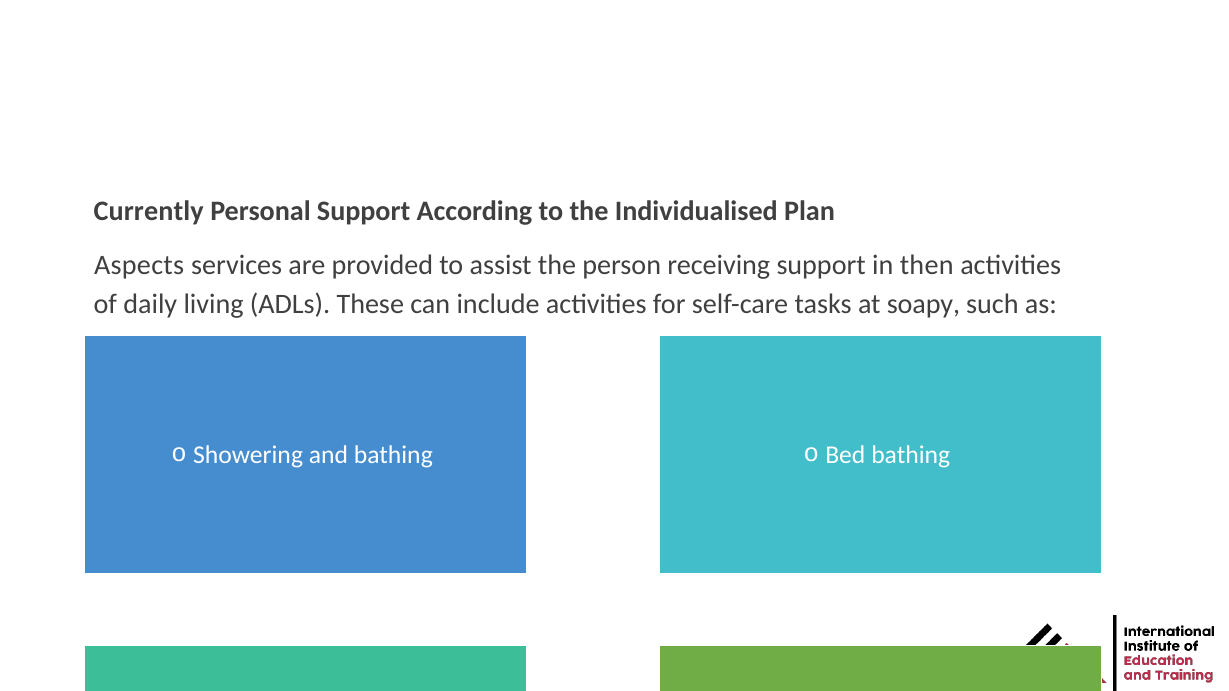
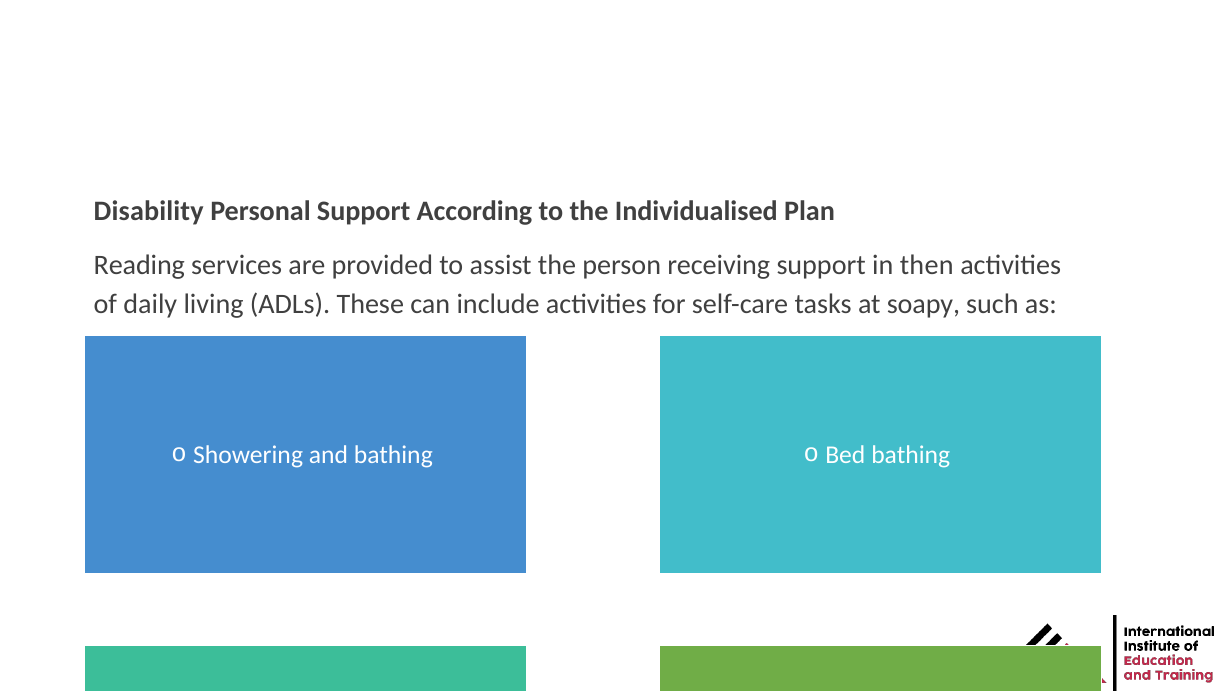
Currently: Currently -> Disability (149, 211)
Aspects: Aspects -> Reading (139, 265)
